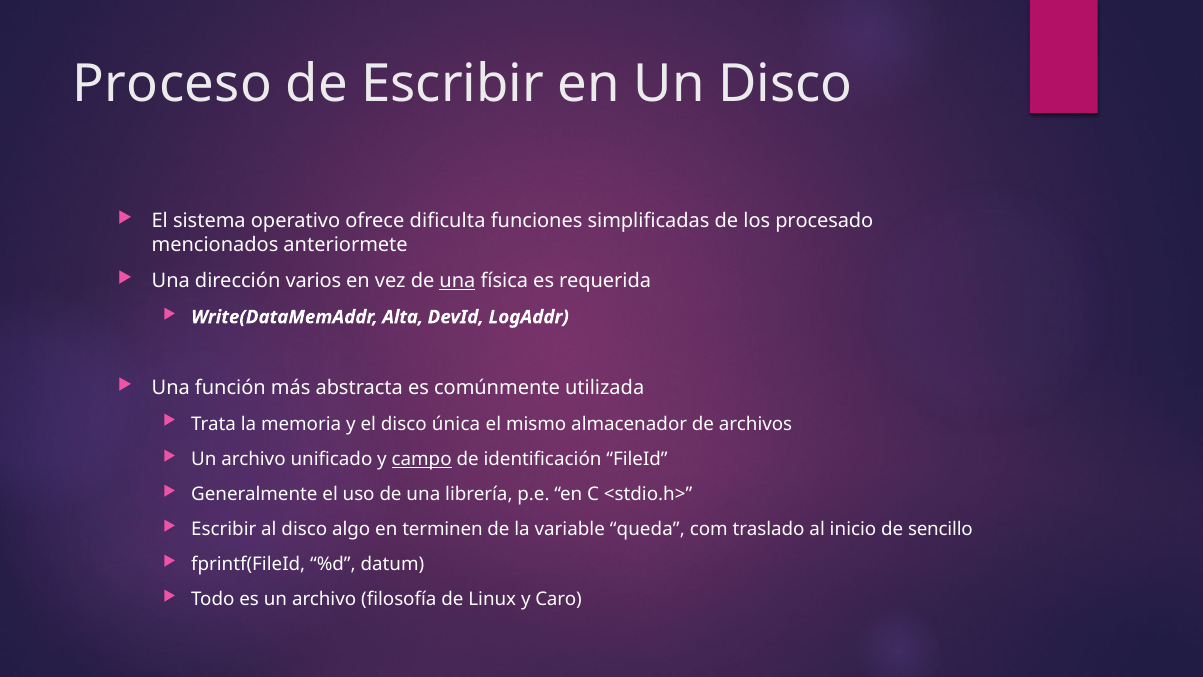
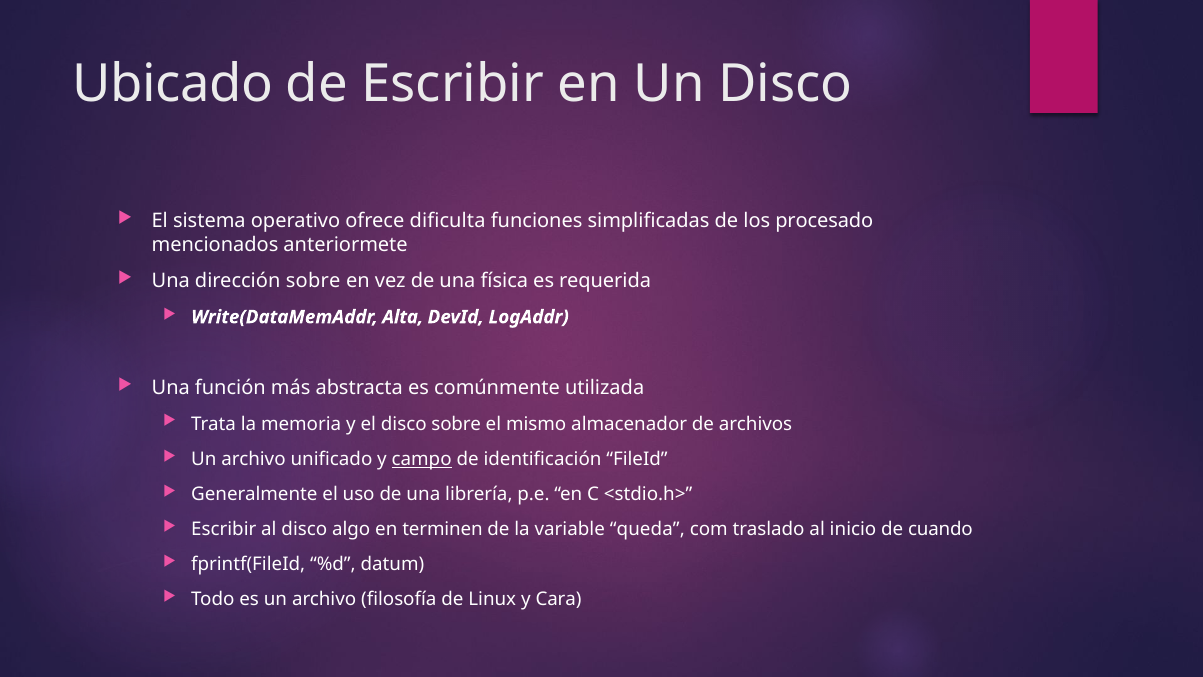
Proceso: Proceso -> Ubicado (173, 84)
dirección varios: varios -> sobre (313, 281)
una underline: present -> none (457, 281)
disco única: única -> sobre (456, 424)
sencillo: sencillo -> cuando (940, 529)
Caro: Caro -> Cara (558, 599)
